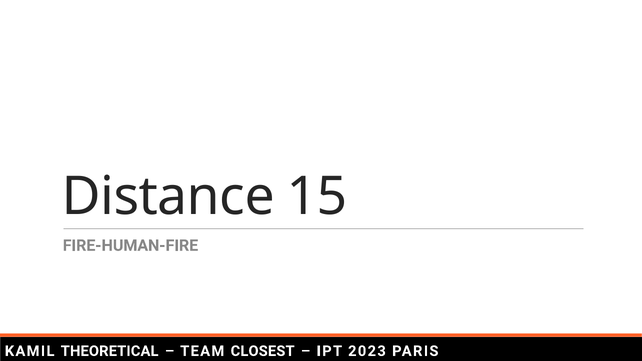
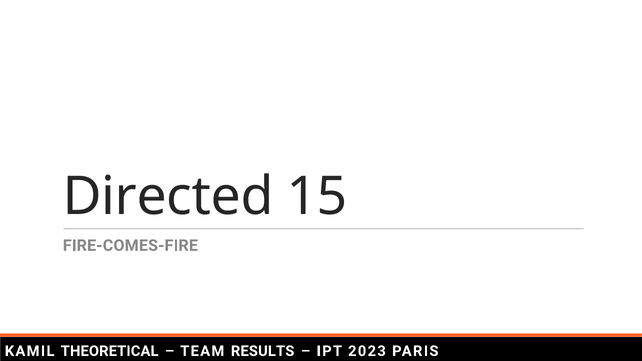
Distance: Distance -> Directed (168, 197)
FIRE-HUMAN-FIRE: FIRE-HUMAN-FIRE -> FIRE-COMES-FIRE (130, 246)
CLOSEST: CLOSEST -> RESULTS (263, 351)
